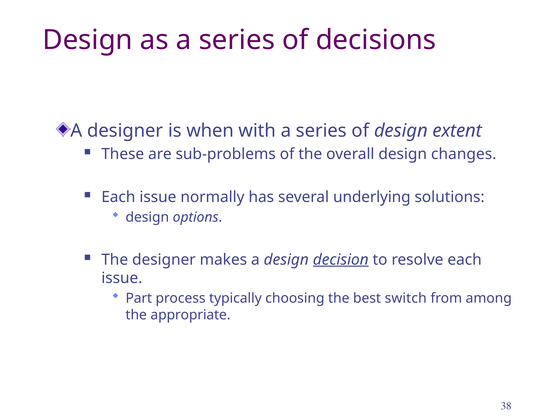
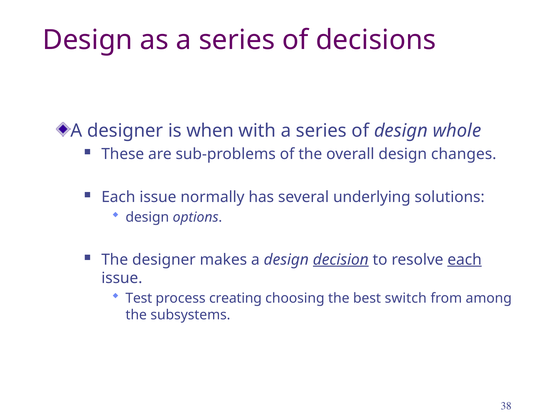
extent: extent -> whole (457, 131)
each underline: none -> present (465, 259)
Part: Part -> Test (139, 298)
typically: typically -> creating (235, 298)
appropriate: appropriate -> subsystems (190, 315)
